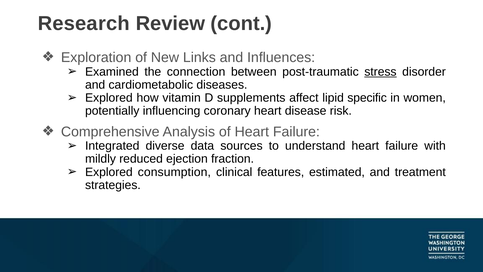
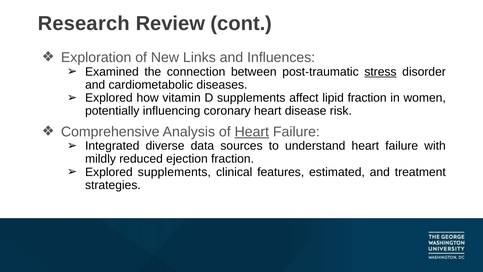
lipid specific: specific -> fraction (367, 98)
Heart underline: none -> present (252, 132)
Explored consumption: consumption -> supplements (174, 172)
